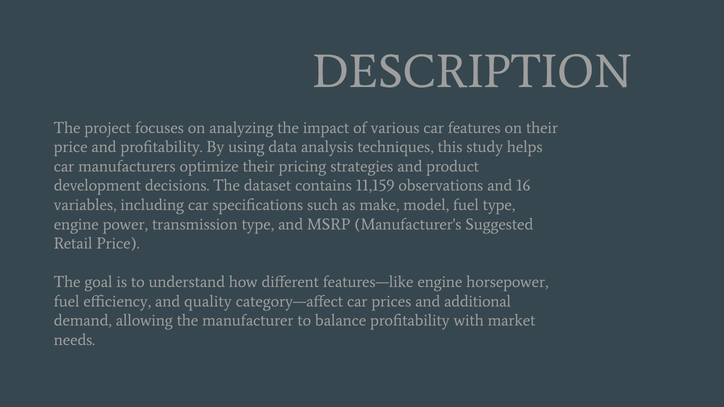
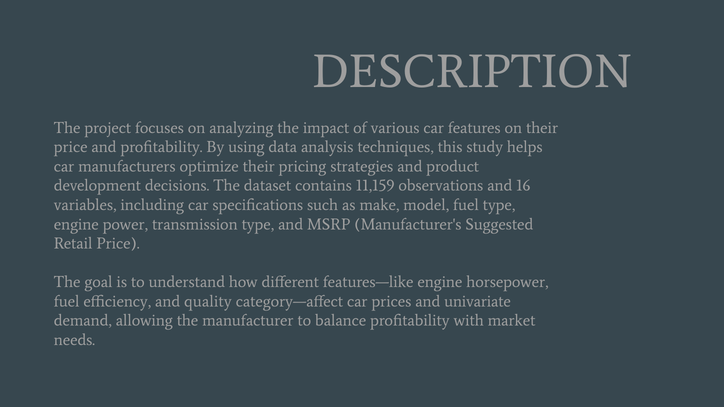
additional: additional -> univariate (478, 302)
